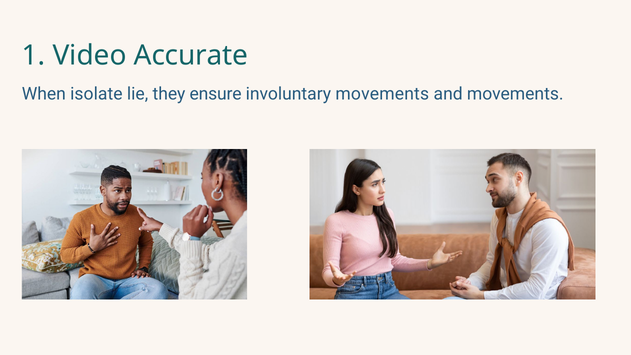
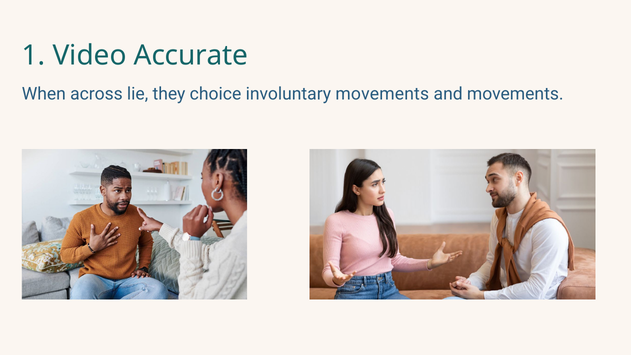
isolate: isolate -> across (96, 94)
ensure: ensure -> choice (216, 94)
